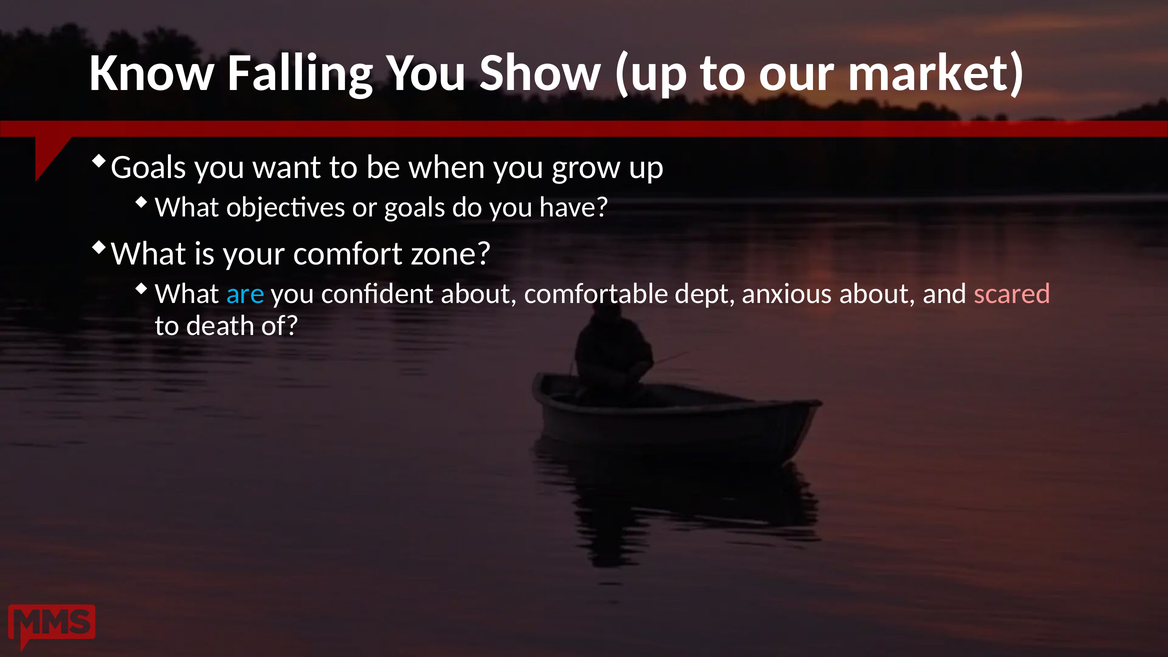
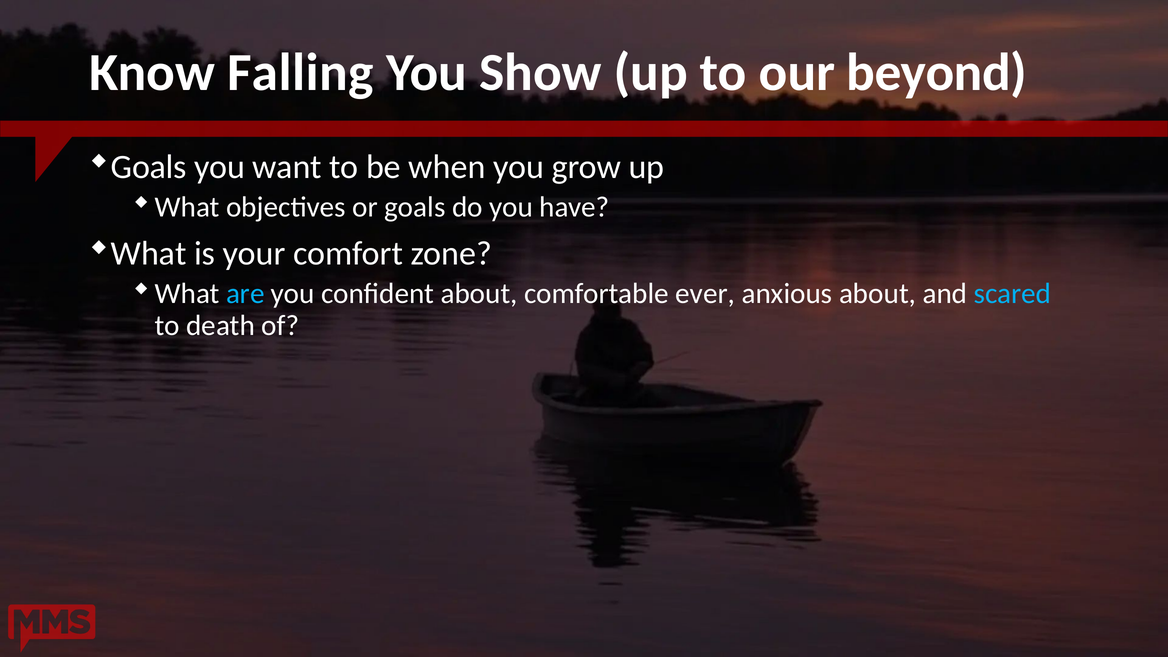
market: market -> beyond (937, 73)
dept: dept -> ever (705, 294)
scared colour: pink -> light blue (1013, 294)
